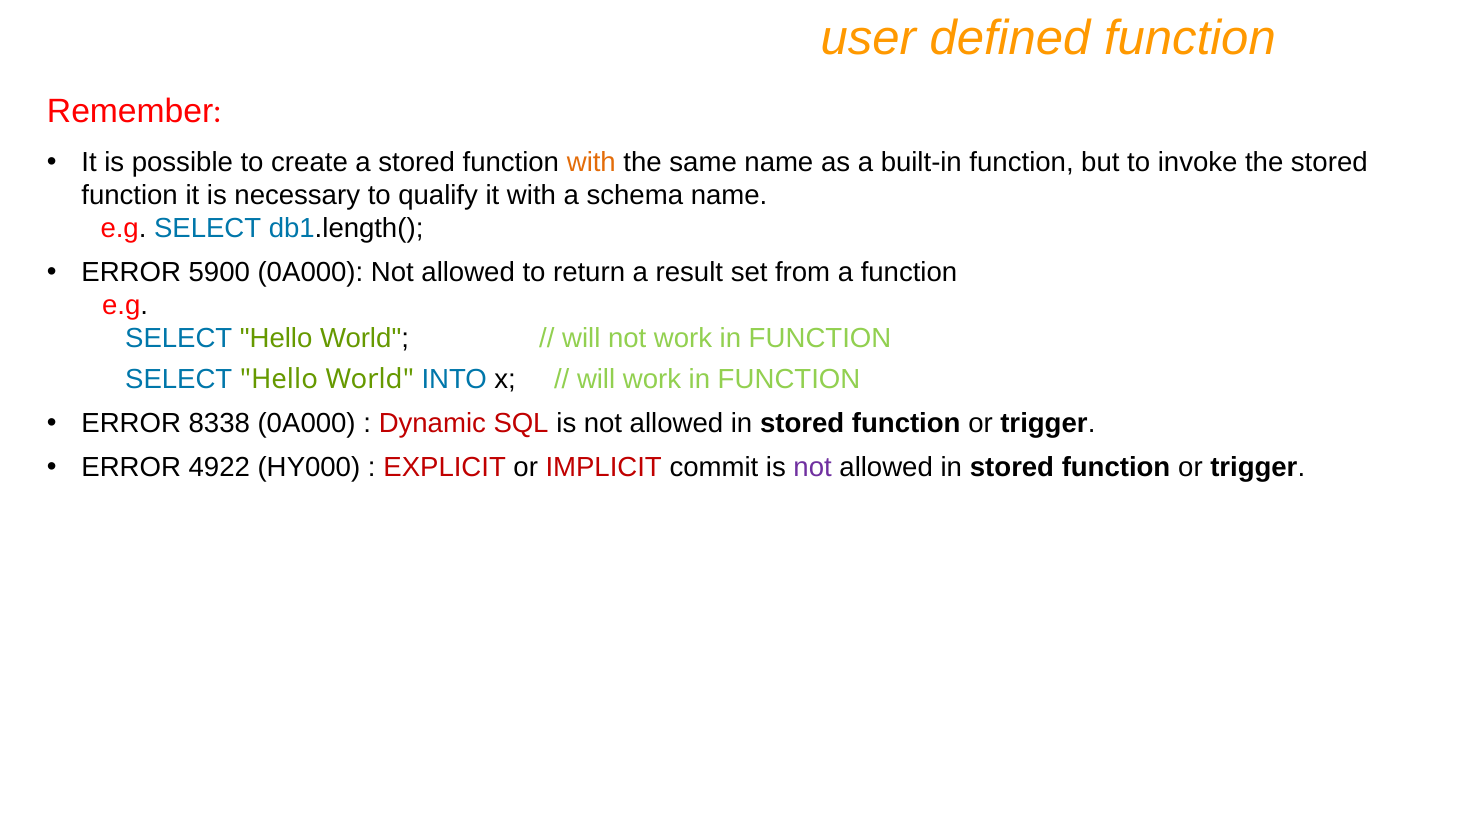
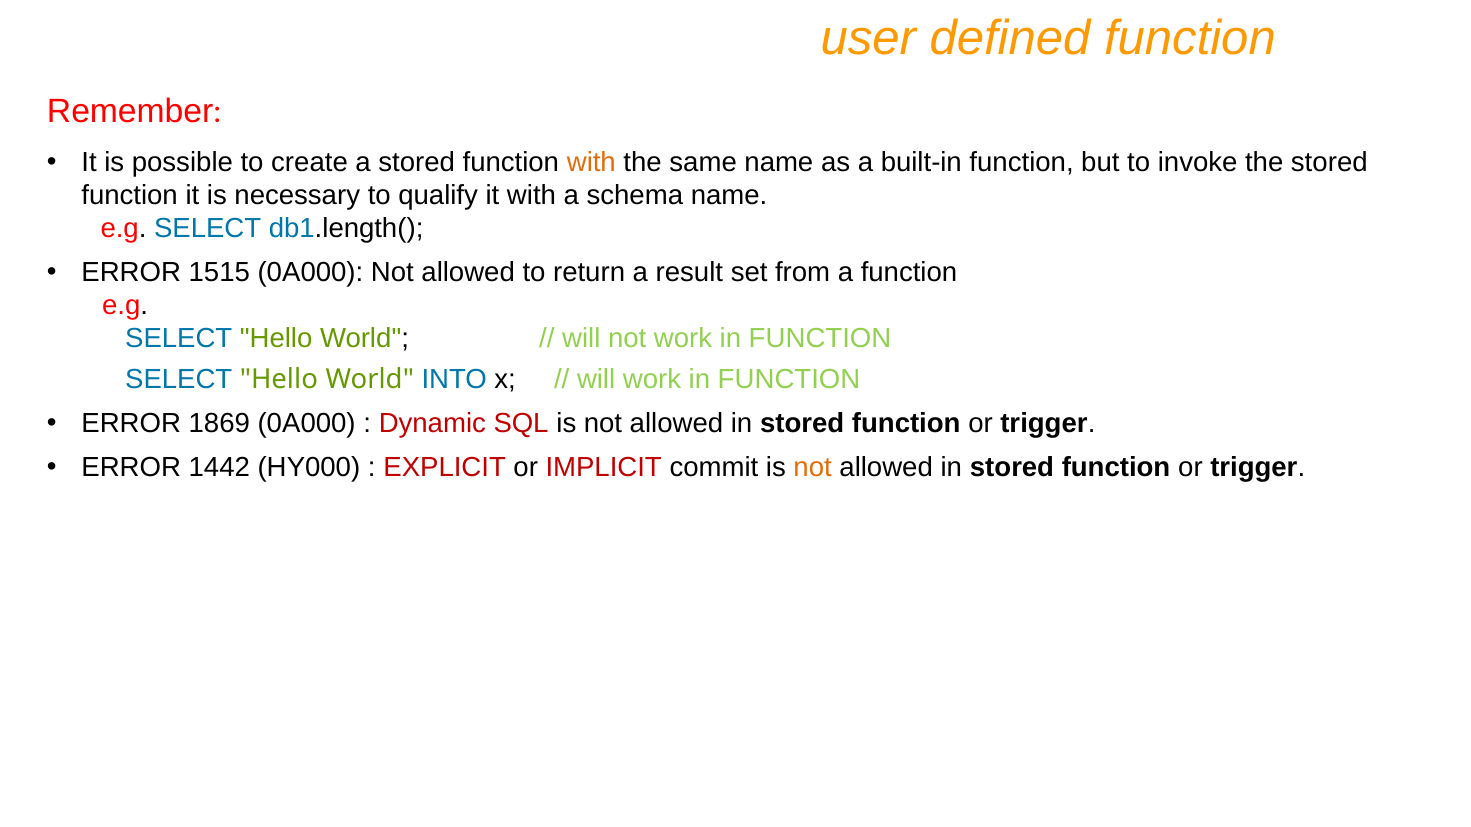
5900: 5900 -> 1515 (219, 273)
8338: 8338 -> 1869 (219, 424)
4922: 4922 -> 1442 (219, 468)
not colour: purple -> orange (813, 468)
